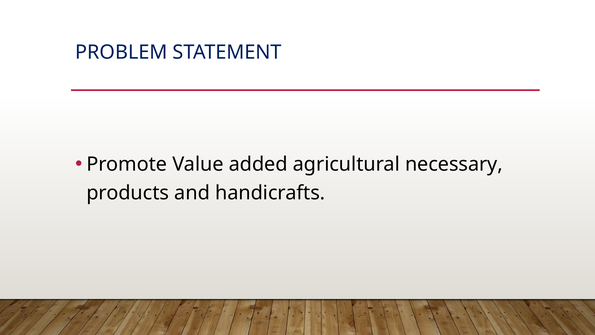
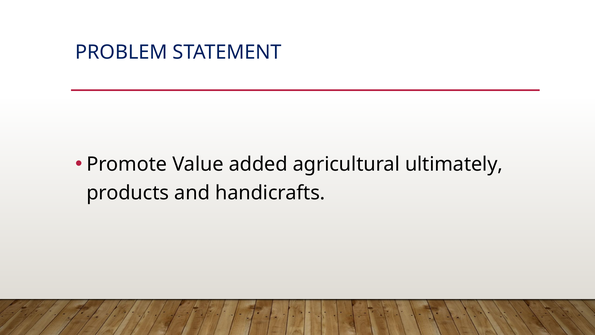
necessary: necessary -> ultimately (454, 164)
